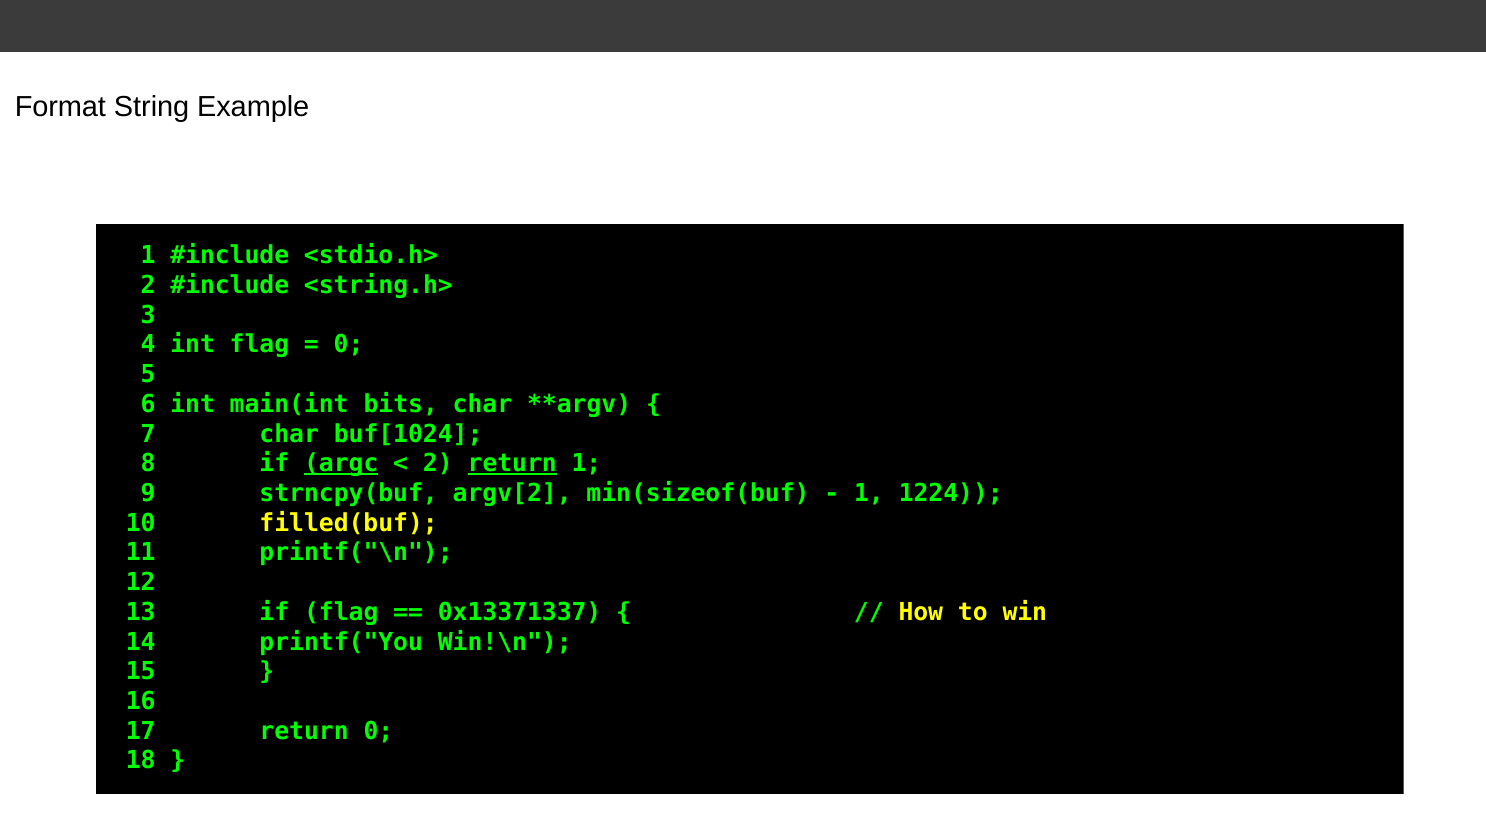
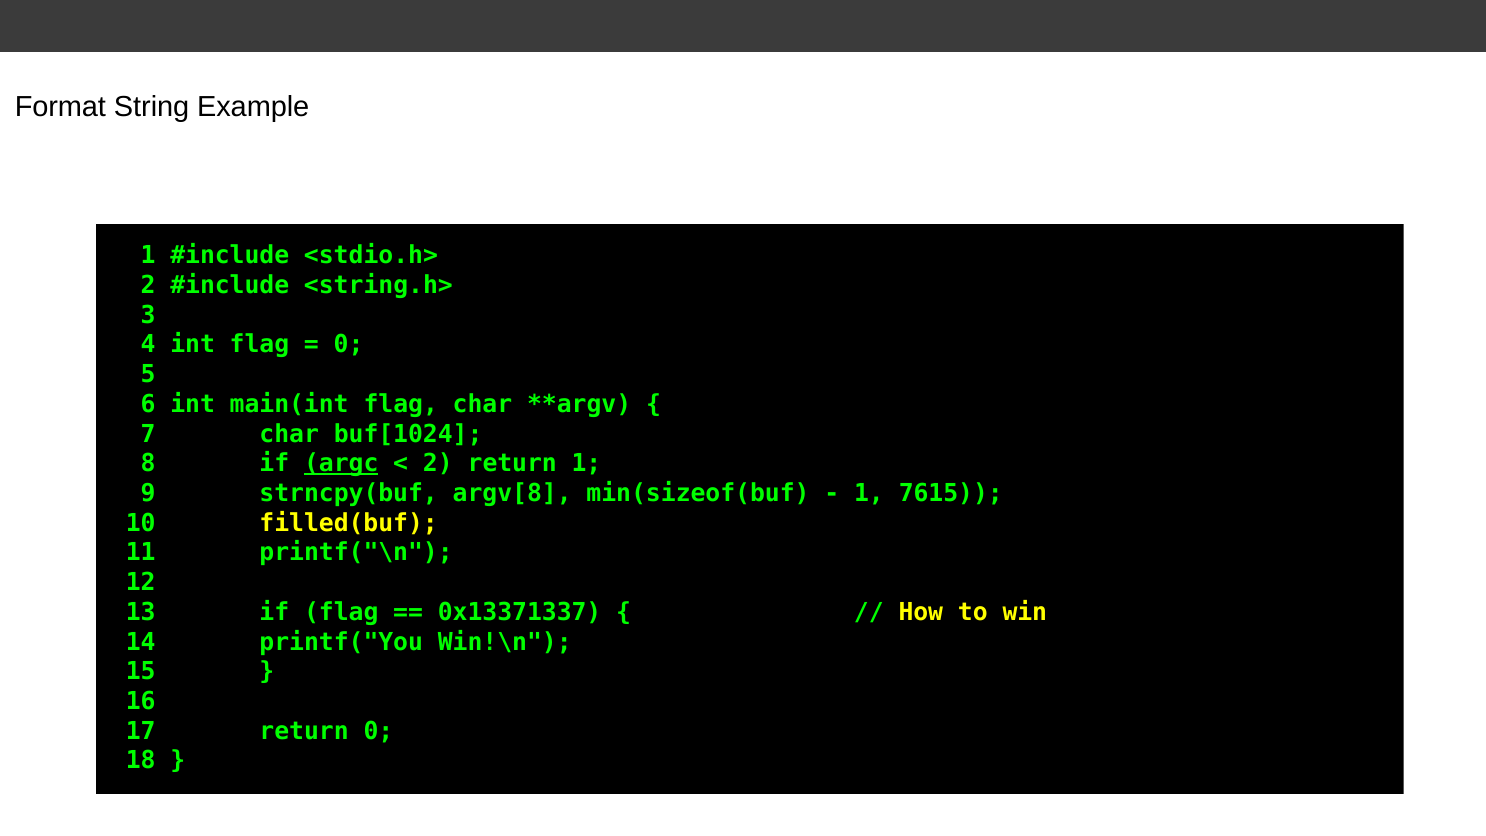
main(int bits: bits -> flag (401, 404)
return underline: present -> none (512, 464)
argv[2: argv[2 -> argv[8 (512, 493)
1224: 1224 -> 7615 (951, 493)
